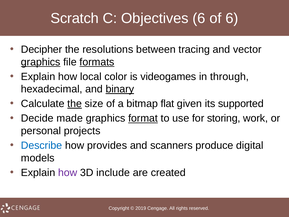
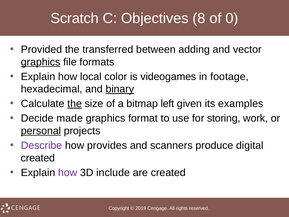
Objectives 6: 6 -> 8 (199, 18)
of 6: 6 -> 0 (232, 18)
Decipher: Decipher -> Provided (42, 49)
resolutions: resolutions -> transferred (108, 49)
tracing: tracing -> adding (194, 49)
formats underline: present -> none (97, 62)
through: through -> footage (229, 76)
flat: flat -> left (167, 104)
supported: supported -> examples (241, 104)
format underline: present -> none (143, 118)
personal underline: none -> present (41, 131)
Describe colour: blue -> purple (42, 145)
models: models -> created (38, 158)
